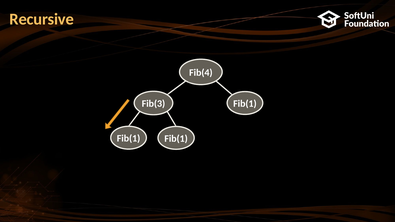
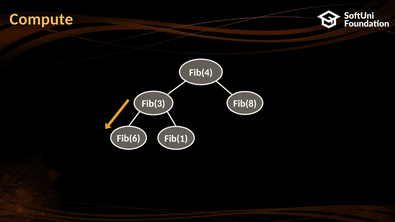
Recursive: Recursive -> Compute (41, 19)
Fib(3 Fib(1: Fib(1 -> Fib(8 (245, 104)
Fib(1: Fib(1 -> Fib(6 (129, 139)
